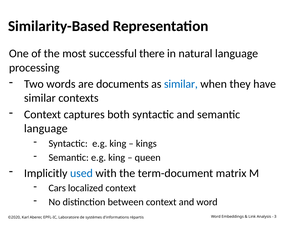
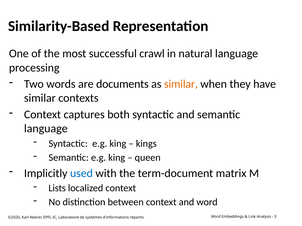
there: there -> crawl (152, 54)
similar colour: blue -> orange (181, 84)
Cars: Cars -> Lists (57, 189)
